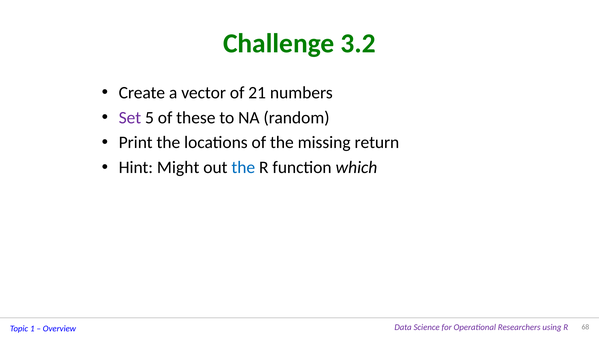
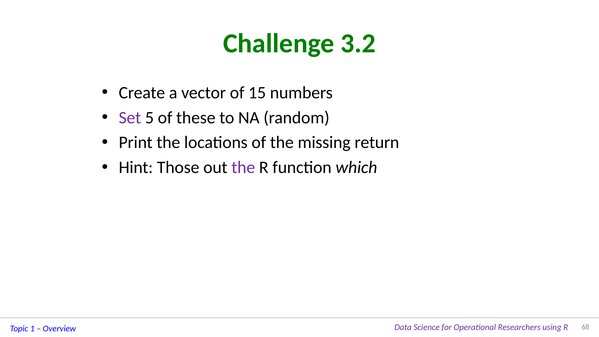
21: 21 -> 15 (257, 93)
Might: Might -> Those (178, 167)
the colour: blue -> purple (243, 167)
